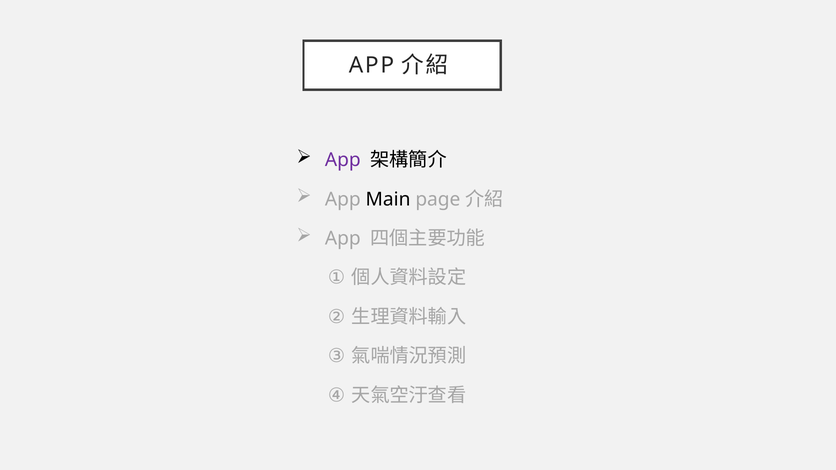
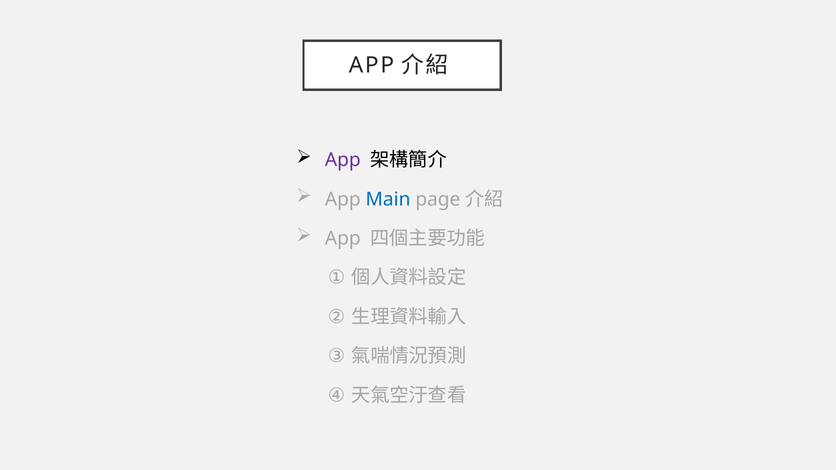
Main colour: black -> blue (388, 199)
